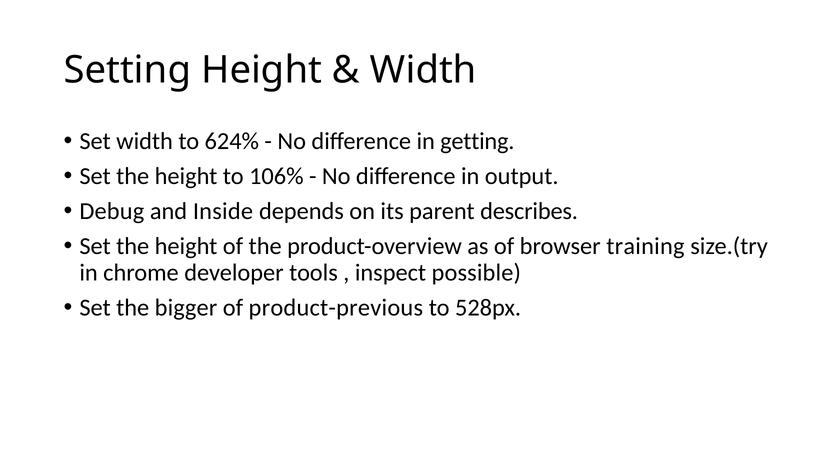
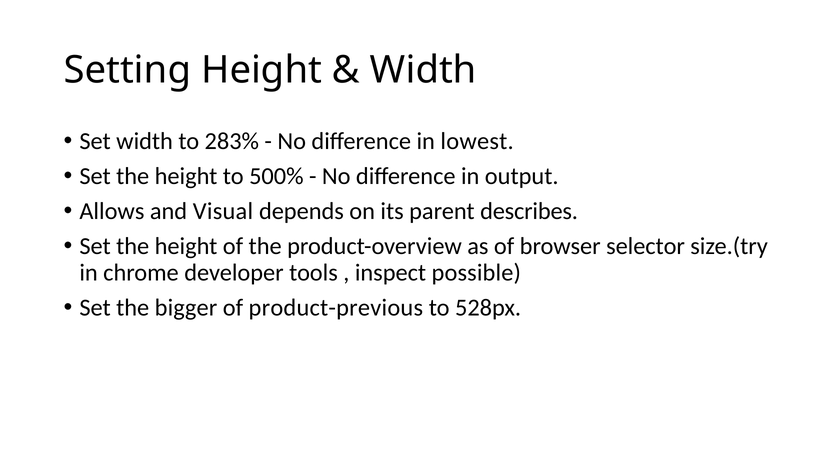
624%: 624% -> 283% (232, 141)
getting: getting -> lowest (477, 141)
106%: 106% -> 500% (276, 176)
Debug: Debug -> Allows (112, 211)
Inside: Inside -> Visual (223, 211)
training: training -> selector (646, 247)
